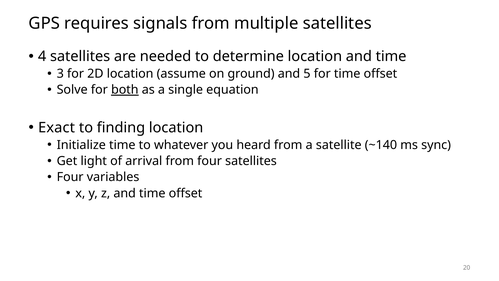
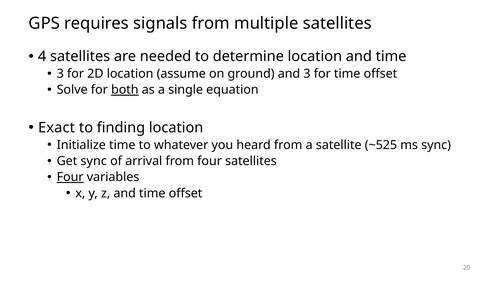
and 5: 5 -> 3 (307, 74)
~140: ~140 -> ~525 (381, 145)
Get light: light -> sync (94, 161)
Four underline: none -> present (70, 177)
